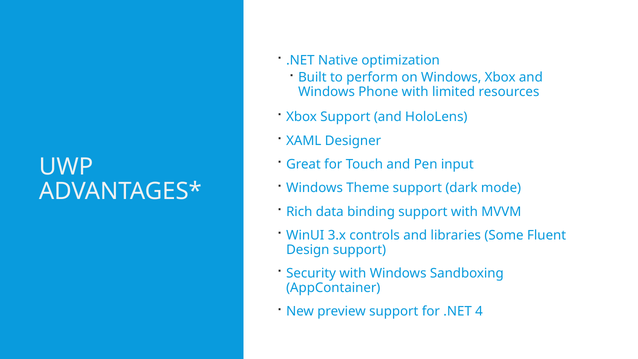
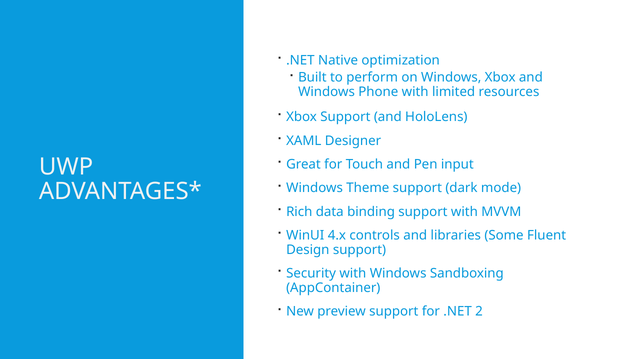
3.x: 3.x -> 4.x (337, 235)
4: 4 -> 2 (479, 311)
